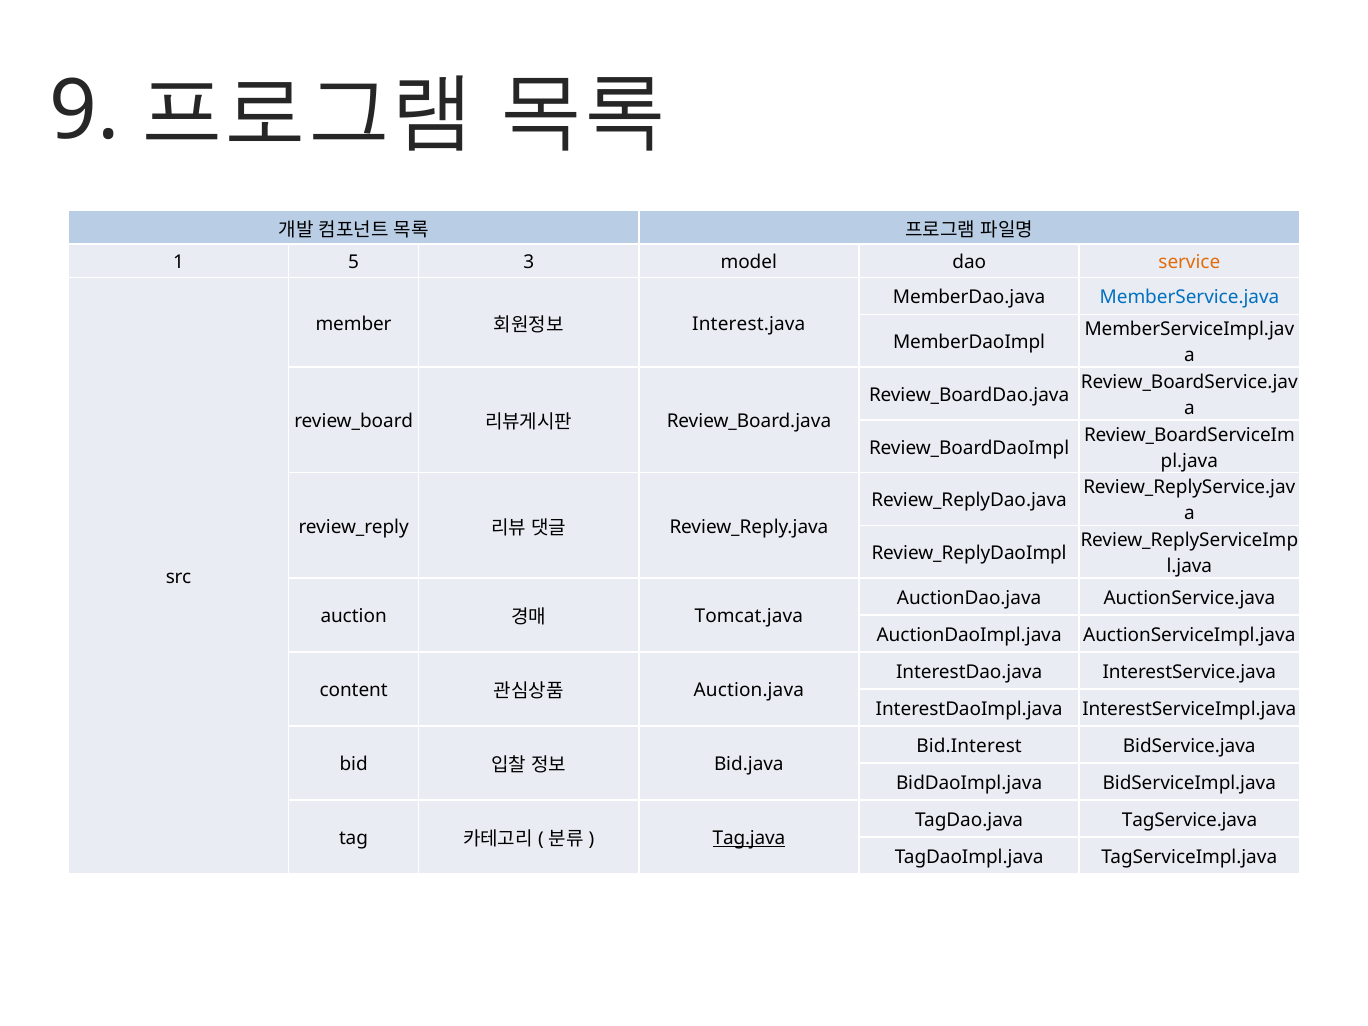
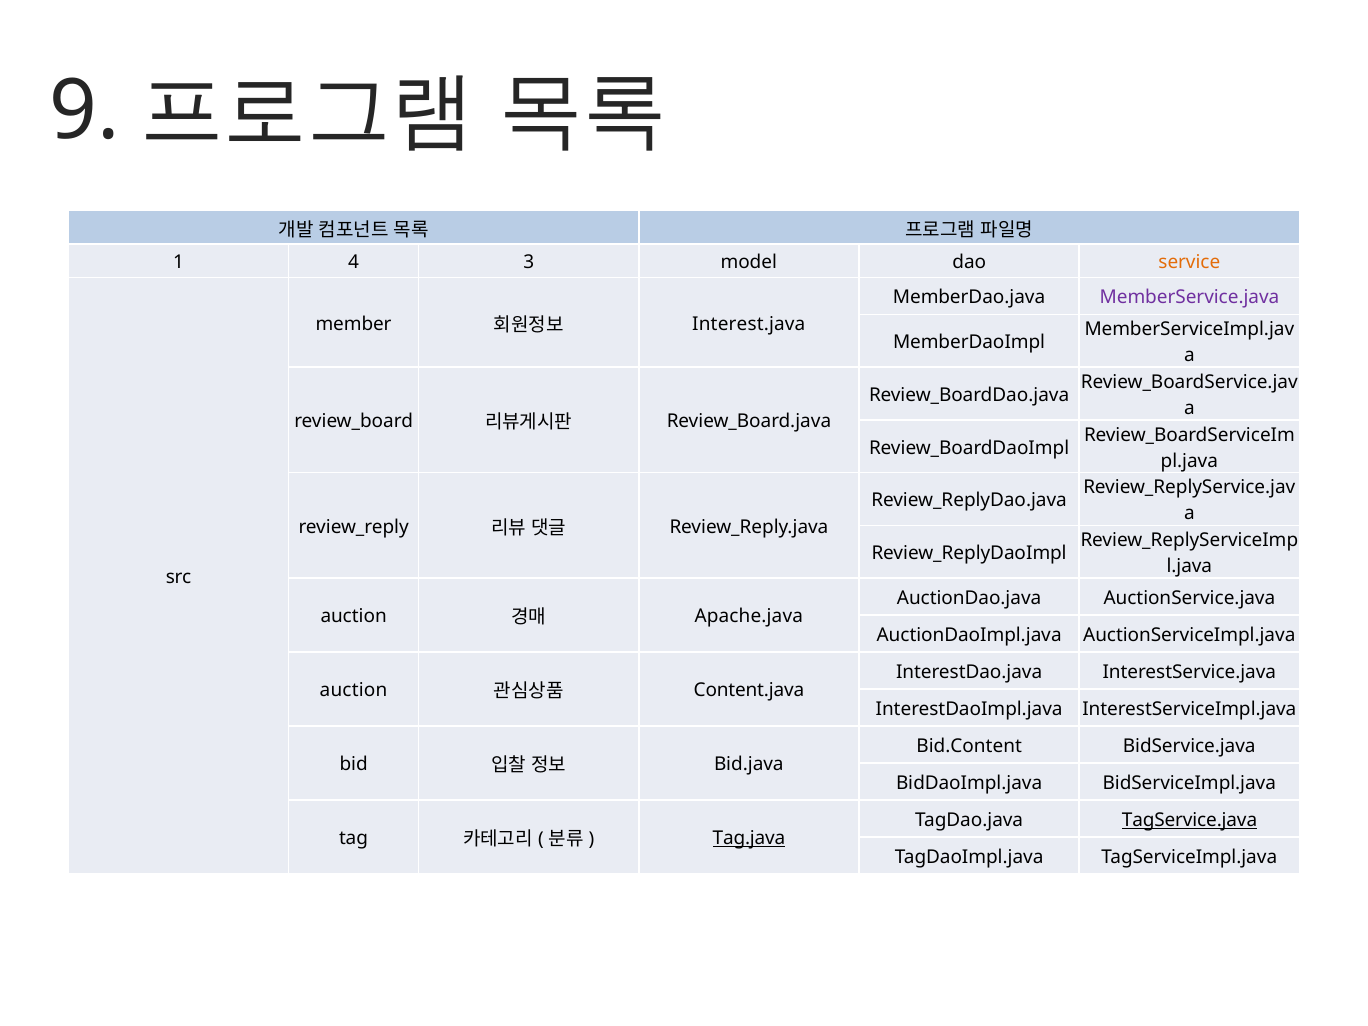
5: 5 -> 4 (354, 262)
MemberService.java colour: blue -> purple (1189, 298)
Tomcat.java: Tomcat.java -> Apache.java (749, 617)
content: content -> auction (354, 691)
Auction.java: Auction.java -> Content.java (749, 691)
Bid.Interest: Bid.Interest -> Bid.Content (969, 746)
TagService.java underline: none -> present (1190, 820)
